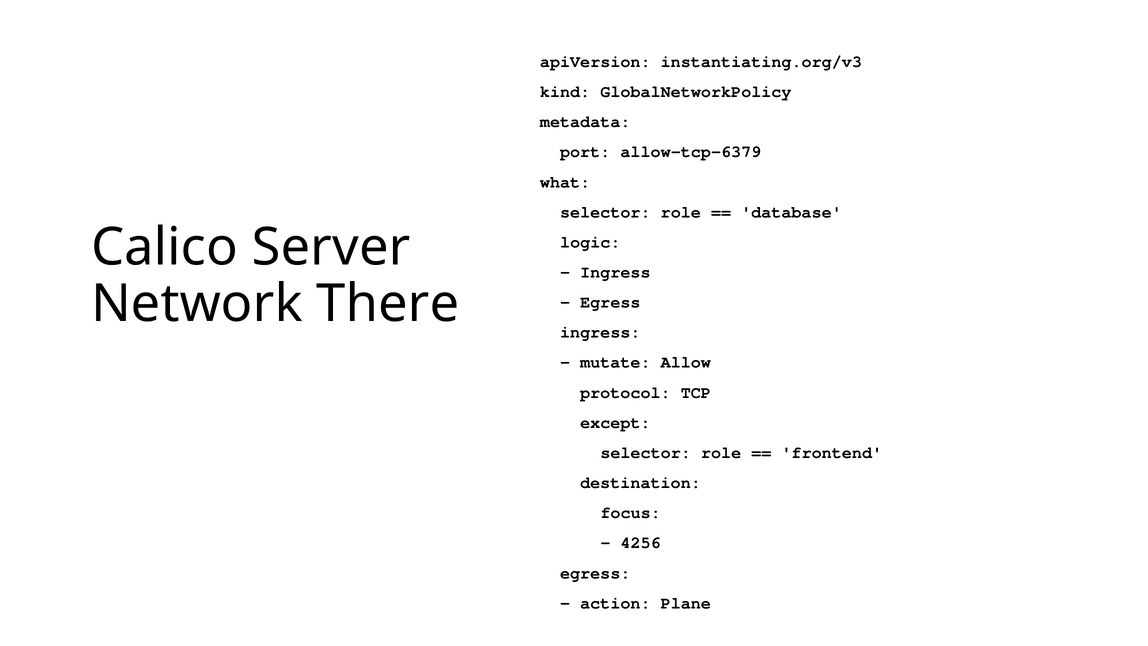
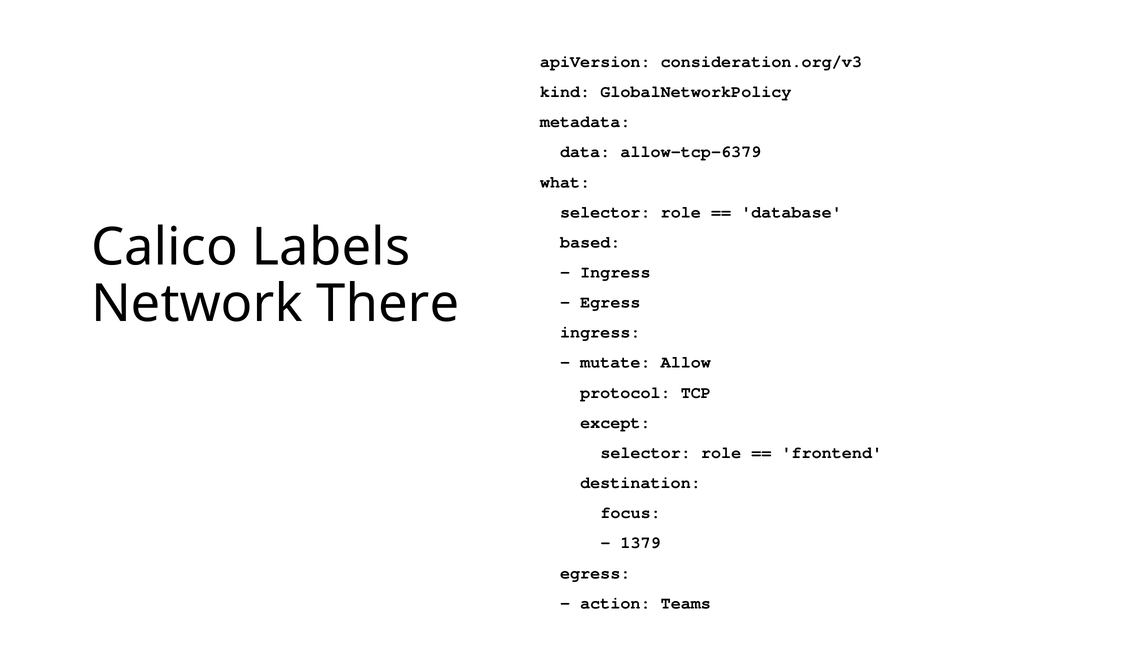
instantiating.org/v3: instantiating.org/v3 -> consideration.org/v3 (761, 62)
port: port -> data (585, 152)
Server: Server -> Labels (331, 247)
logic: logic -> based (590, 242)
4256: 4256 -> 1379 (641, 543)
Plane: Plane -> Teams (686, 603)
